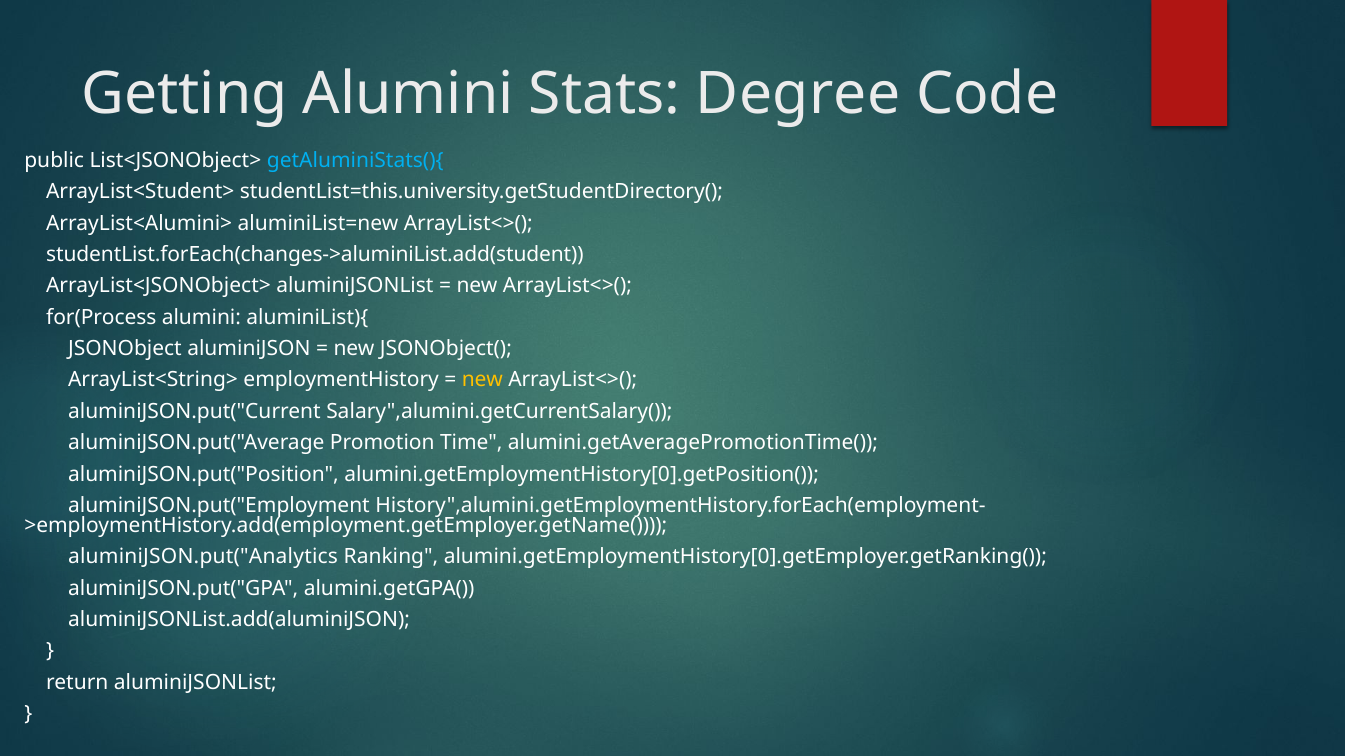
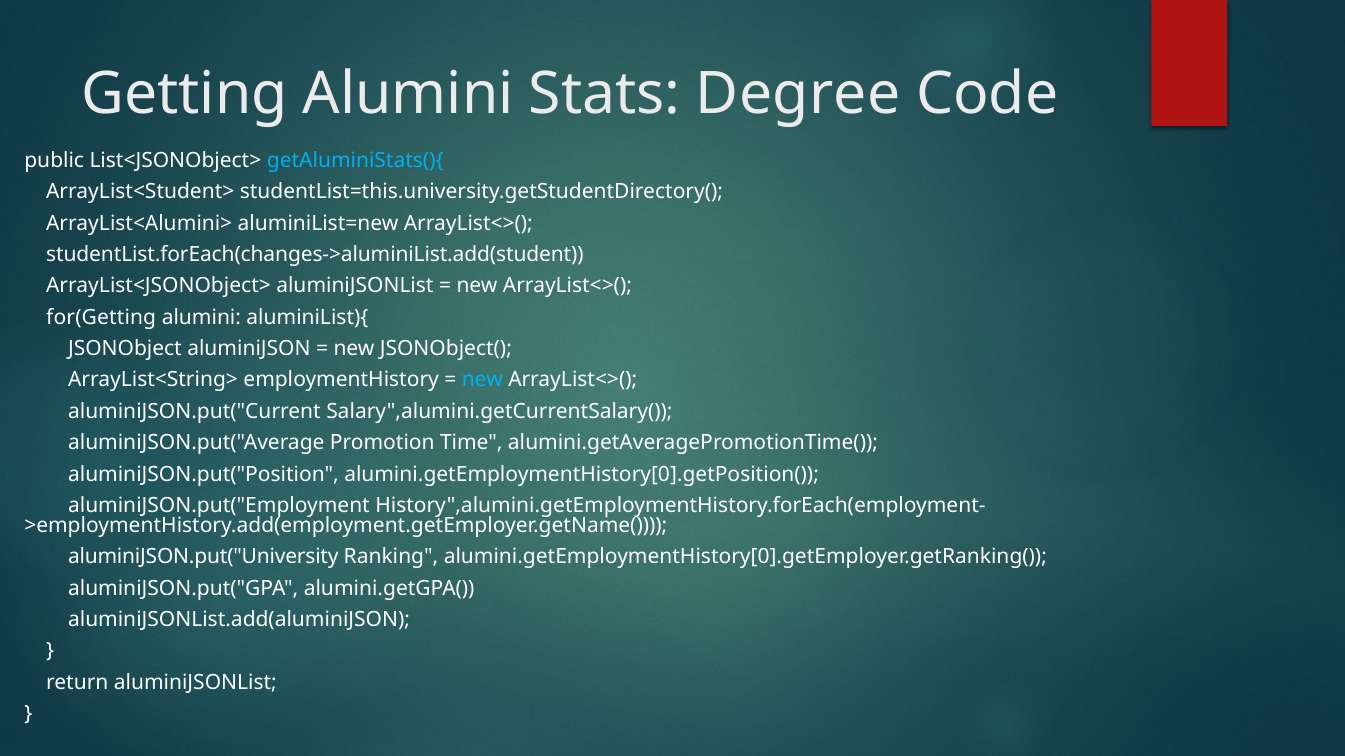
for(Process: for(Process -> for(Getting (101, 318)
new colour: yellow -> light blue (482, 380)
aluminiJSON.put("Analytics: aluminiJSON.put("Analytics -> aluminiJSON.put("University (203, 557)
